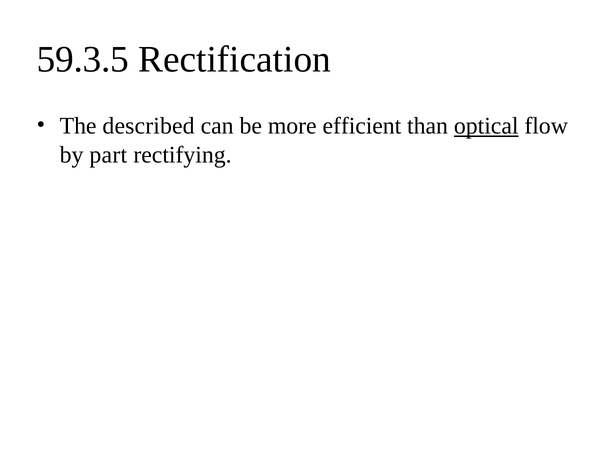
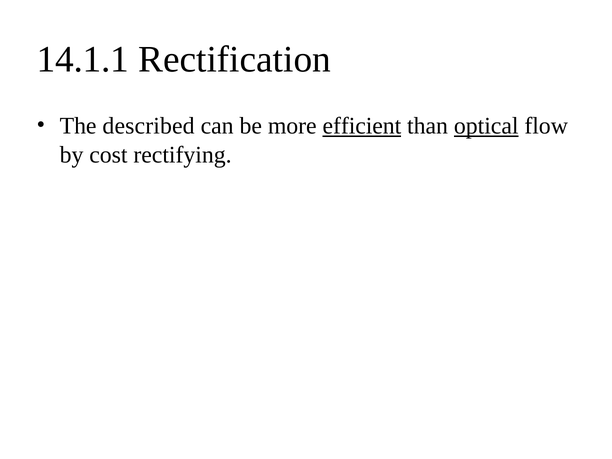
59.3.5: 59.3.5 -> 14.1.1 (83, 59)
efficient underline: none -> present (362, 126)
part: part -> cost (108, 155)
